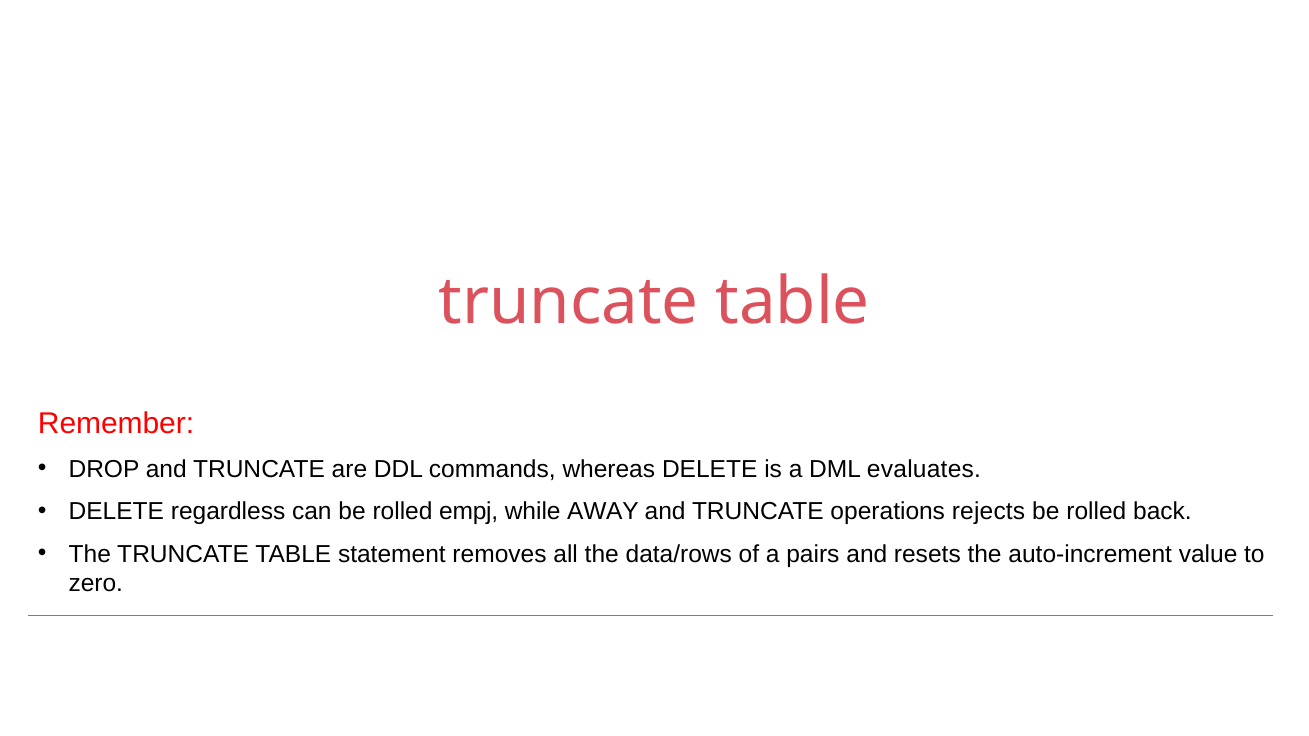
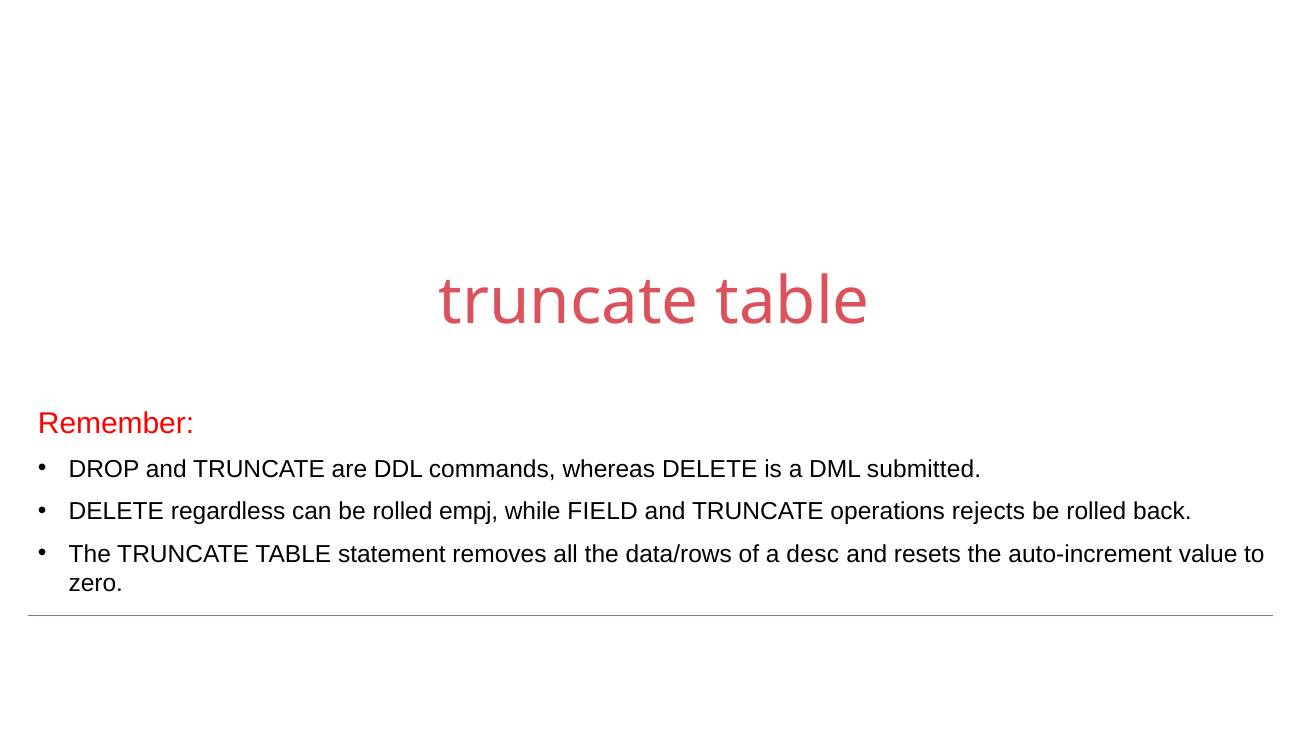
evaluates: evaluates -> submitted (924, 469)
AWAY: AWAY -> FIELD (603, 512)
pairs: pairs -> desc (813, 554)
